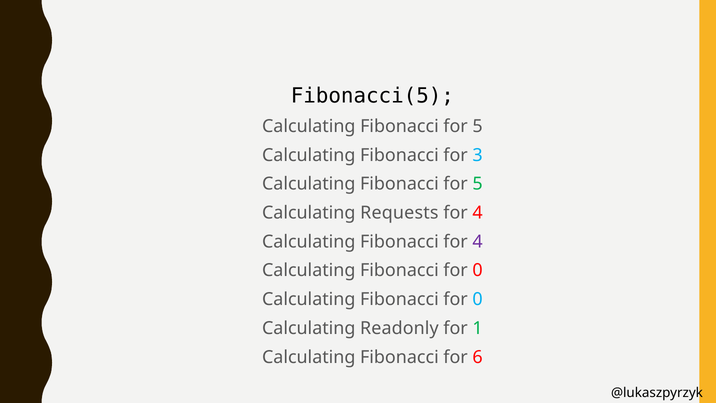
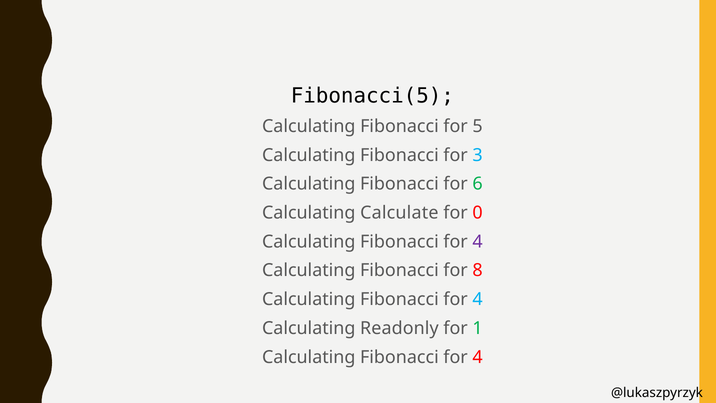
5: 5 -> 6 (478, 184)
Requests: Requests -> Calculate (399, 213)
4: 4 -> 0 (478, 213)
0: 0 -> 8 (478, 270)
0: 0 -> 4 (478, 299)
6: 6 -> 4 (478, 357)
